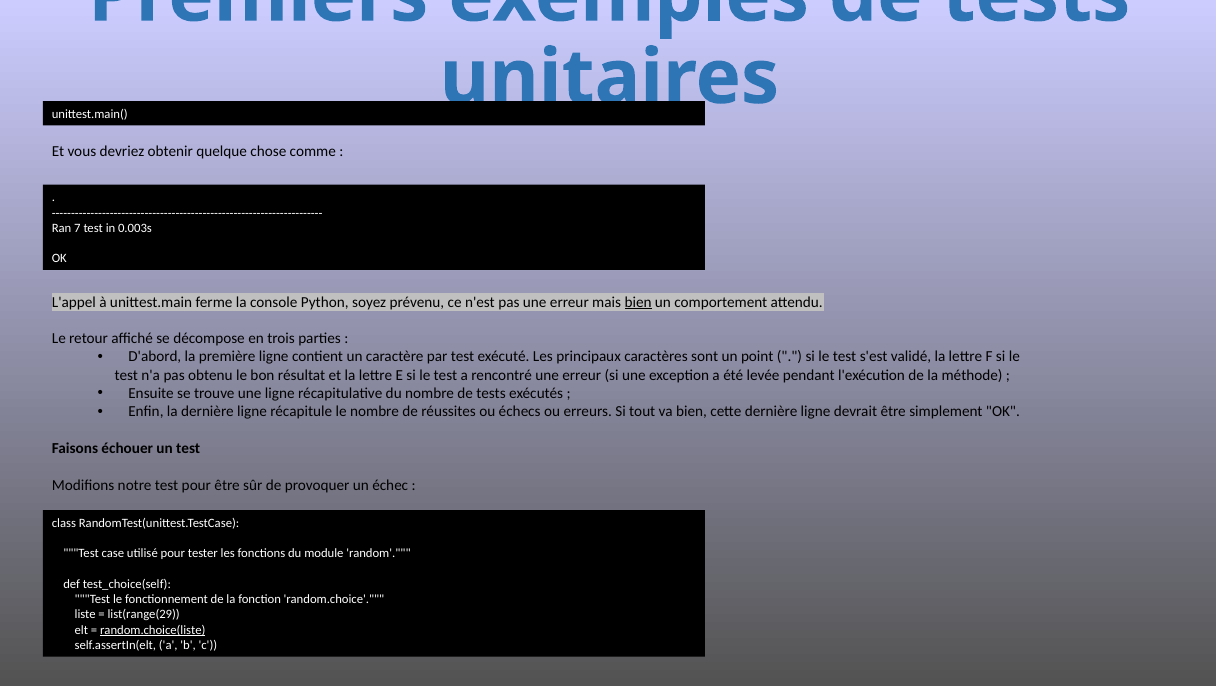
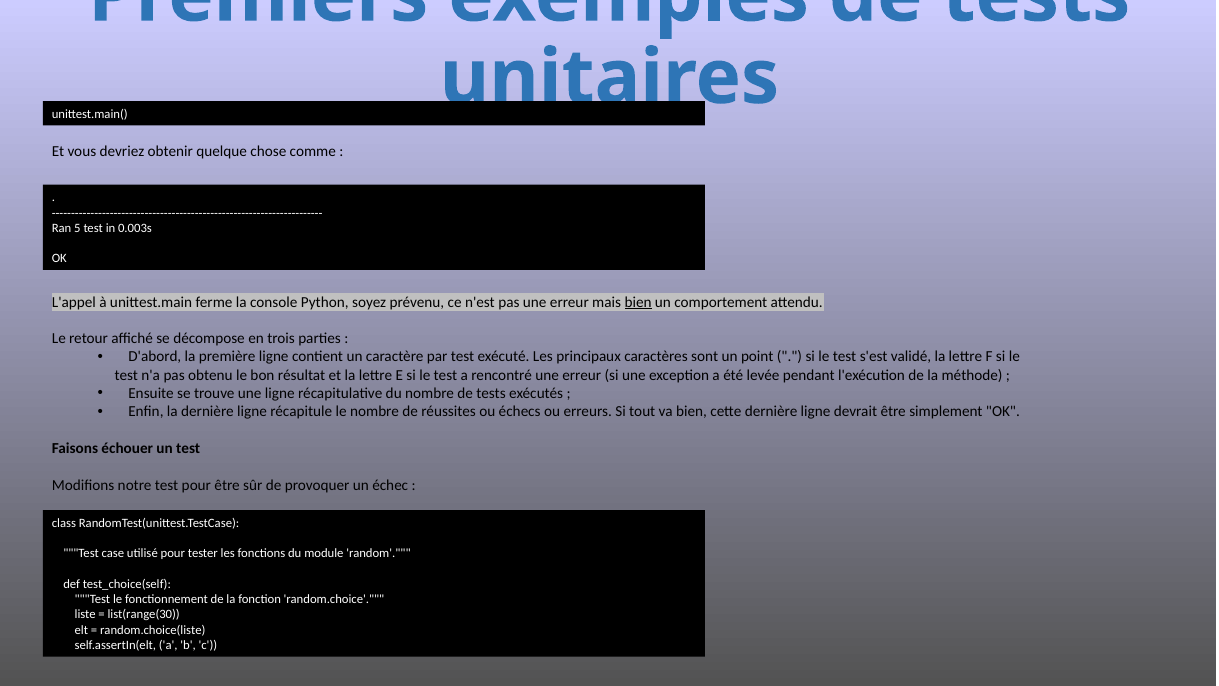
7: 7 -> 5 (77, 228)
list(range(29: list(range(29 -> list(range(30 (144, 614)
random.choice(liste underline: present -> none (153, 630)
